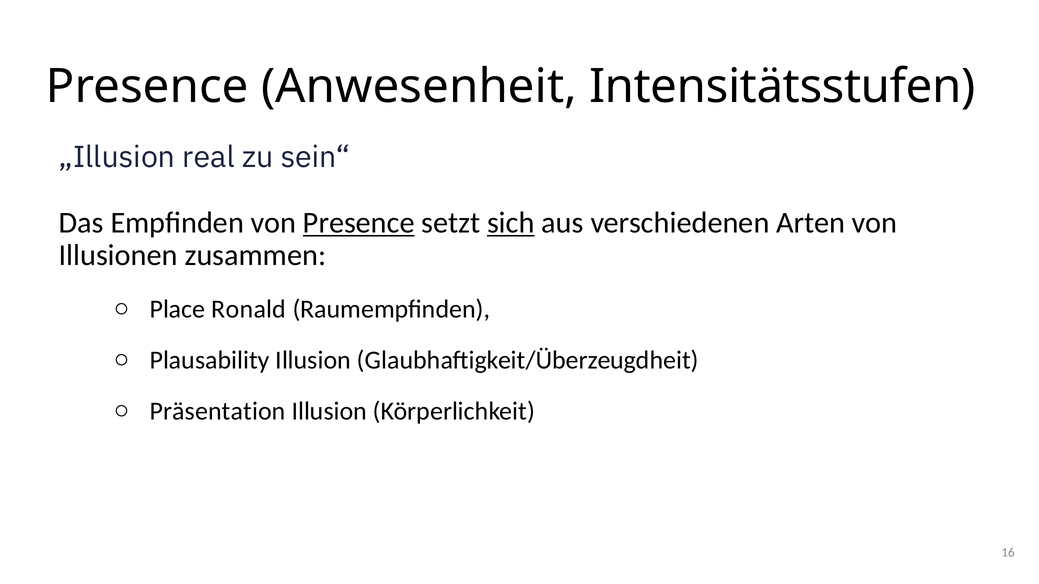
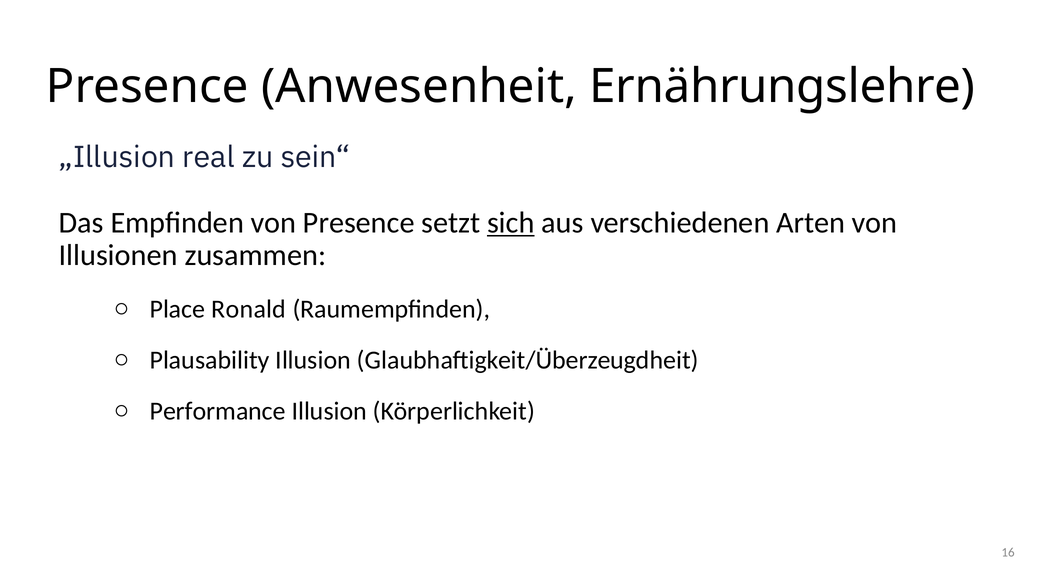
Intensitätsstufen: Intensitätsstufen -> Ernährungslehre (782, 86)
Presence underline: present -> none (359, 223)
Präsentation: Präsentation -> Performance (218, 411)
